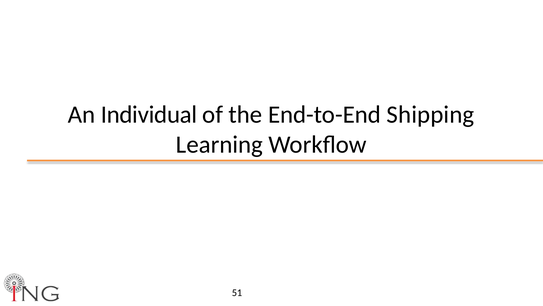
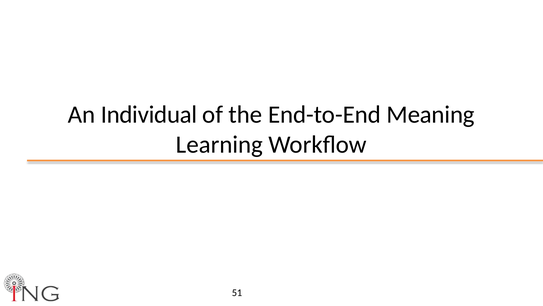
Shipping: Shipping -> Meaning (431, 114)
